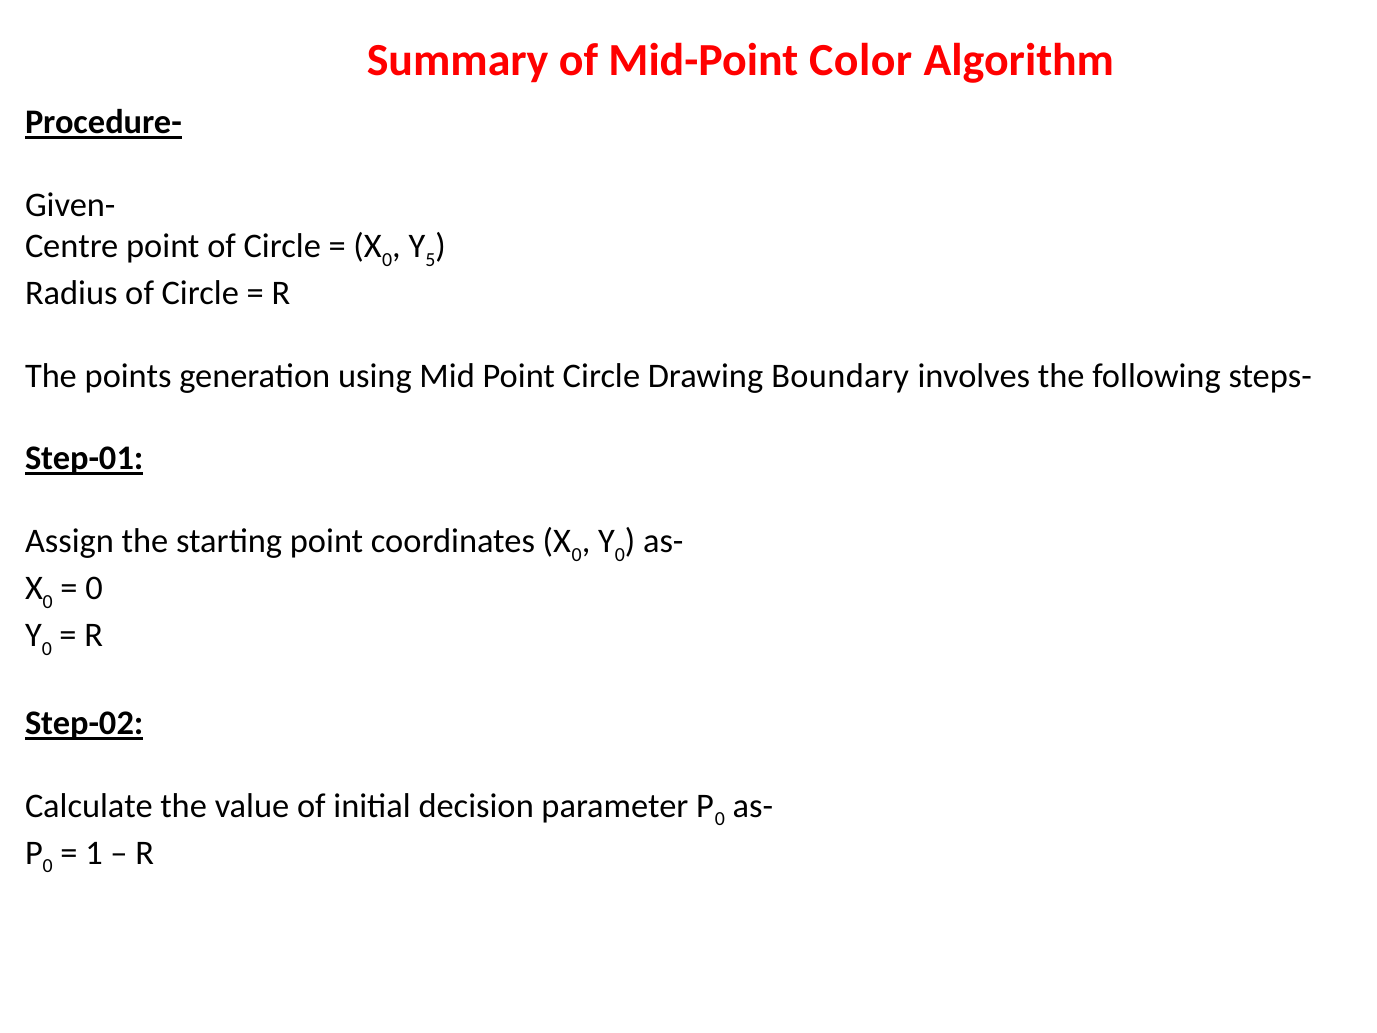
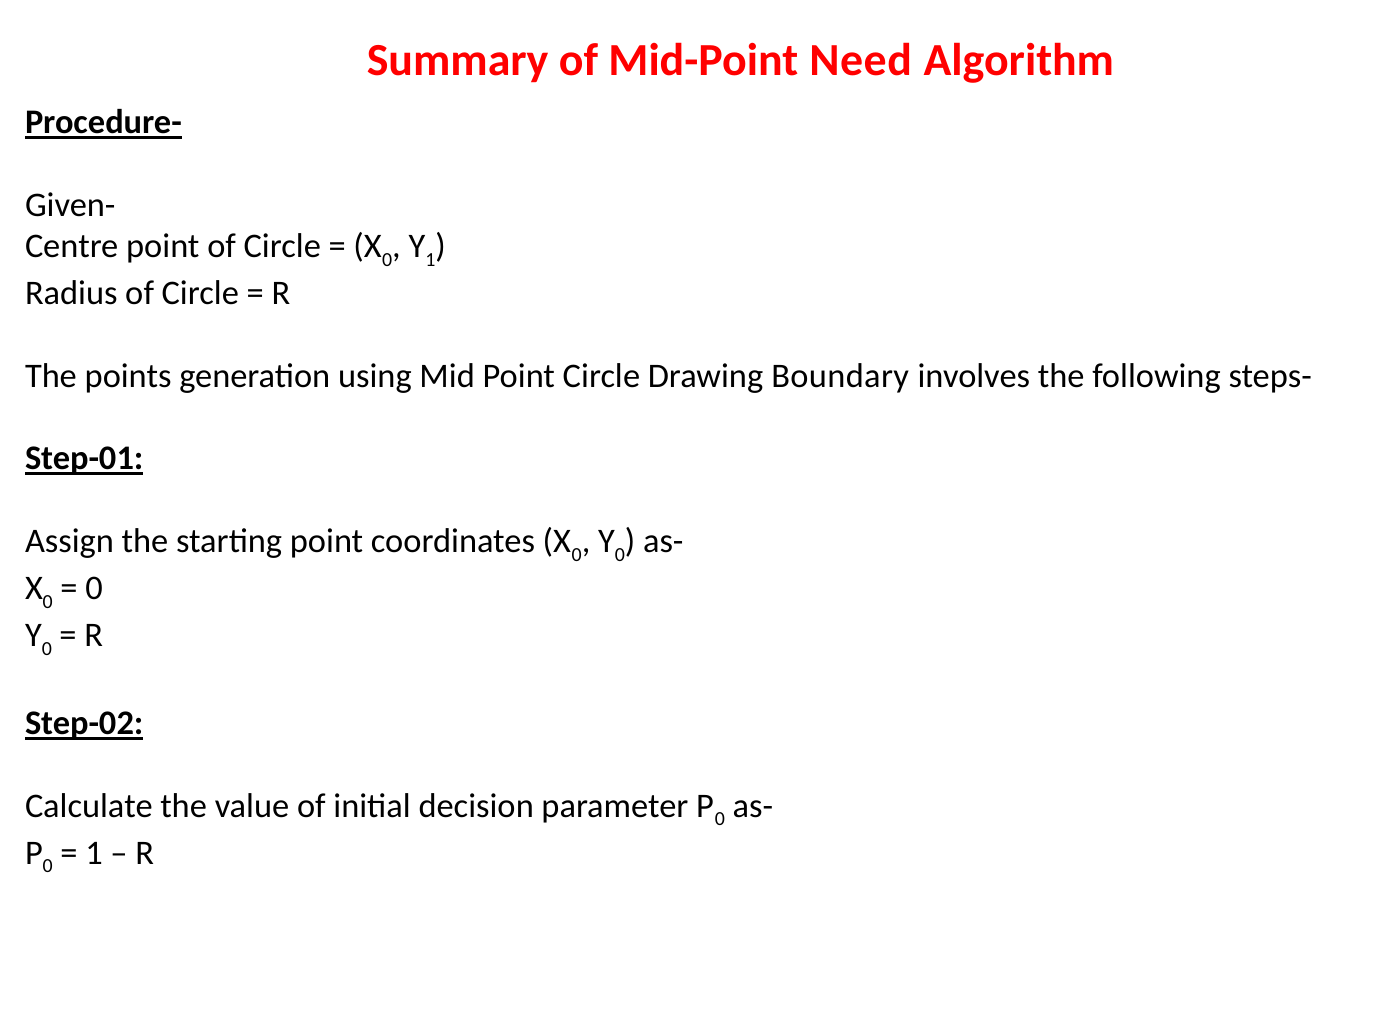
Color: Color -> Need (861, 60)
5: 5 -> 1 (430, 260)
